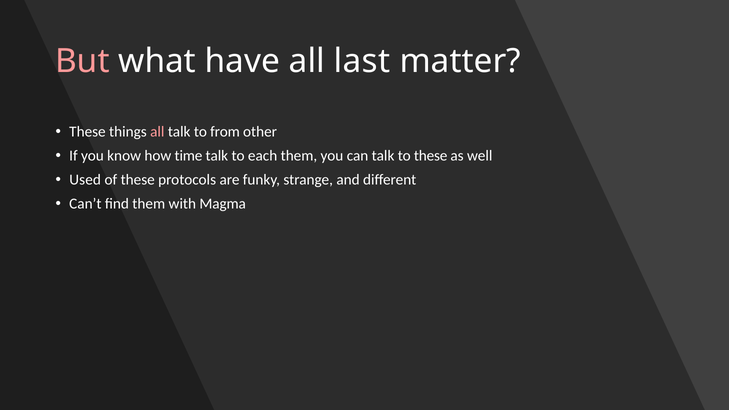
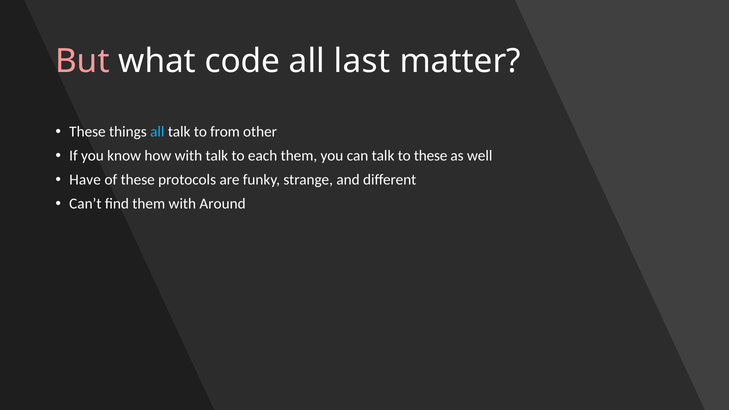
have: have -> code (242, 61)
all colour: pink -> light blue (157, 132)
how time: time -> with (188, 156)
Used: Used -> Have (85, 180)
Magma: Magma -> Around (223, 204)
